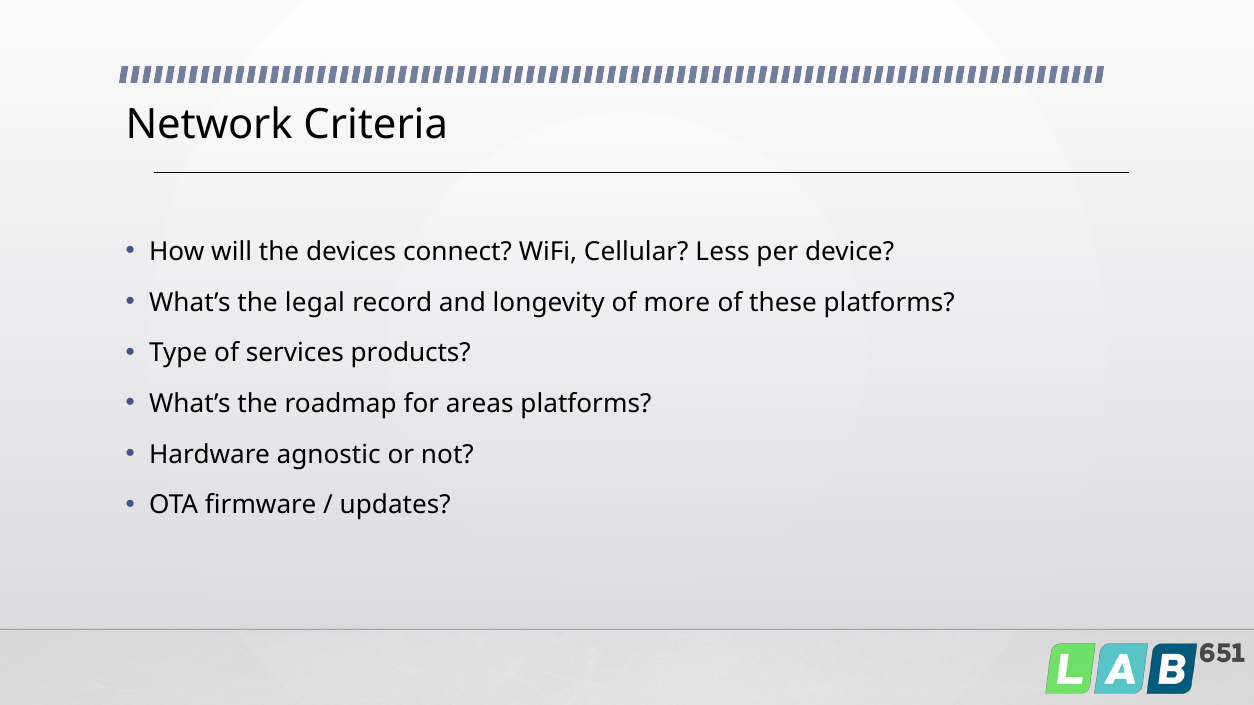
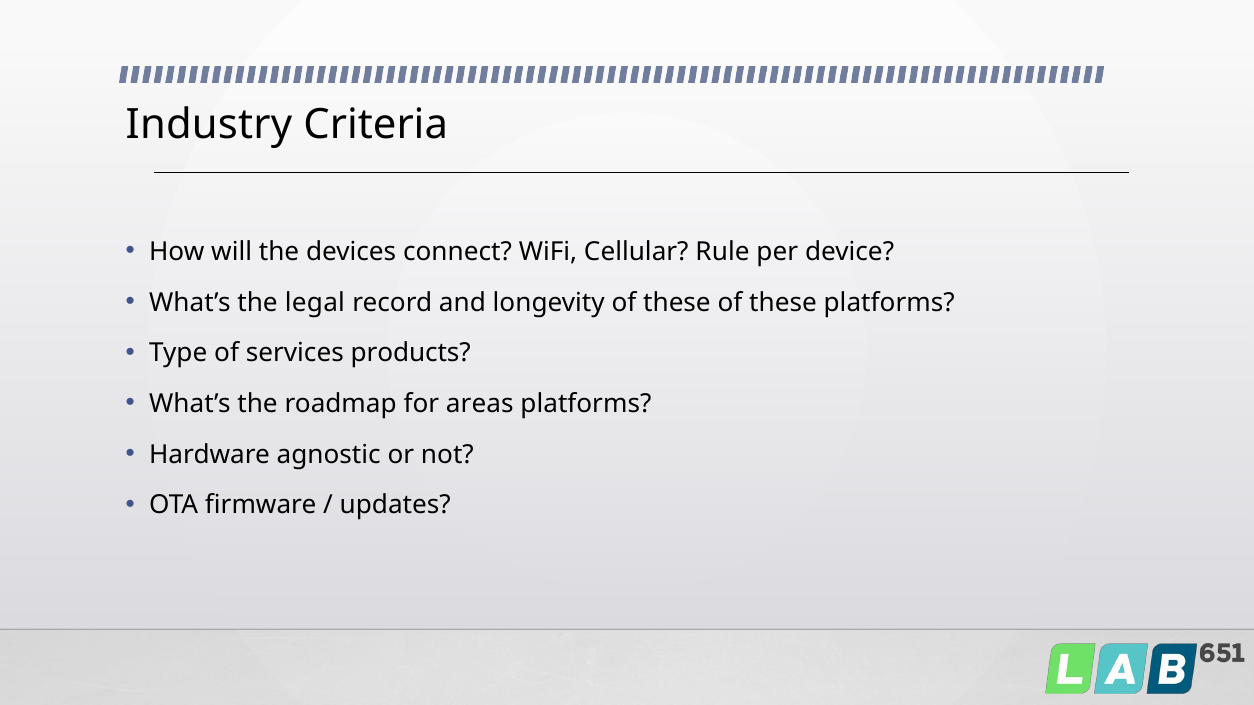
Network: Network -> Industry (209, 125)
Less: Less -> Rule (723, 252)
longevity of more: more -> these (677, 303)
